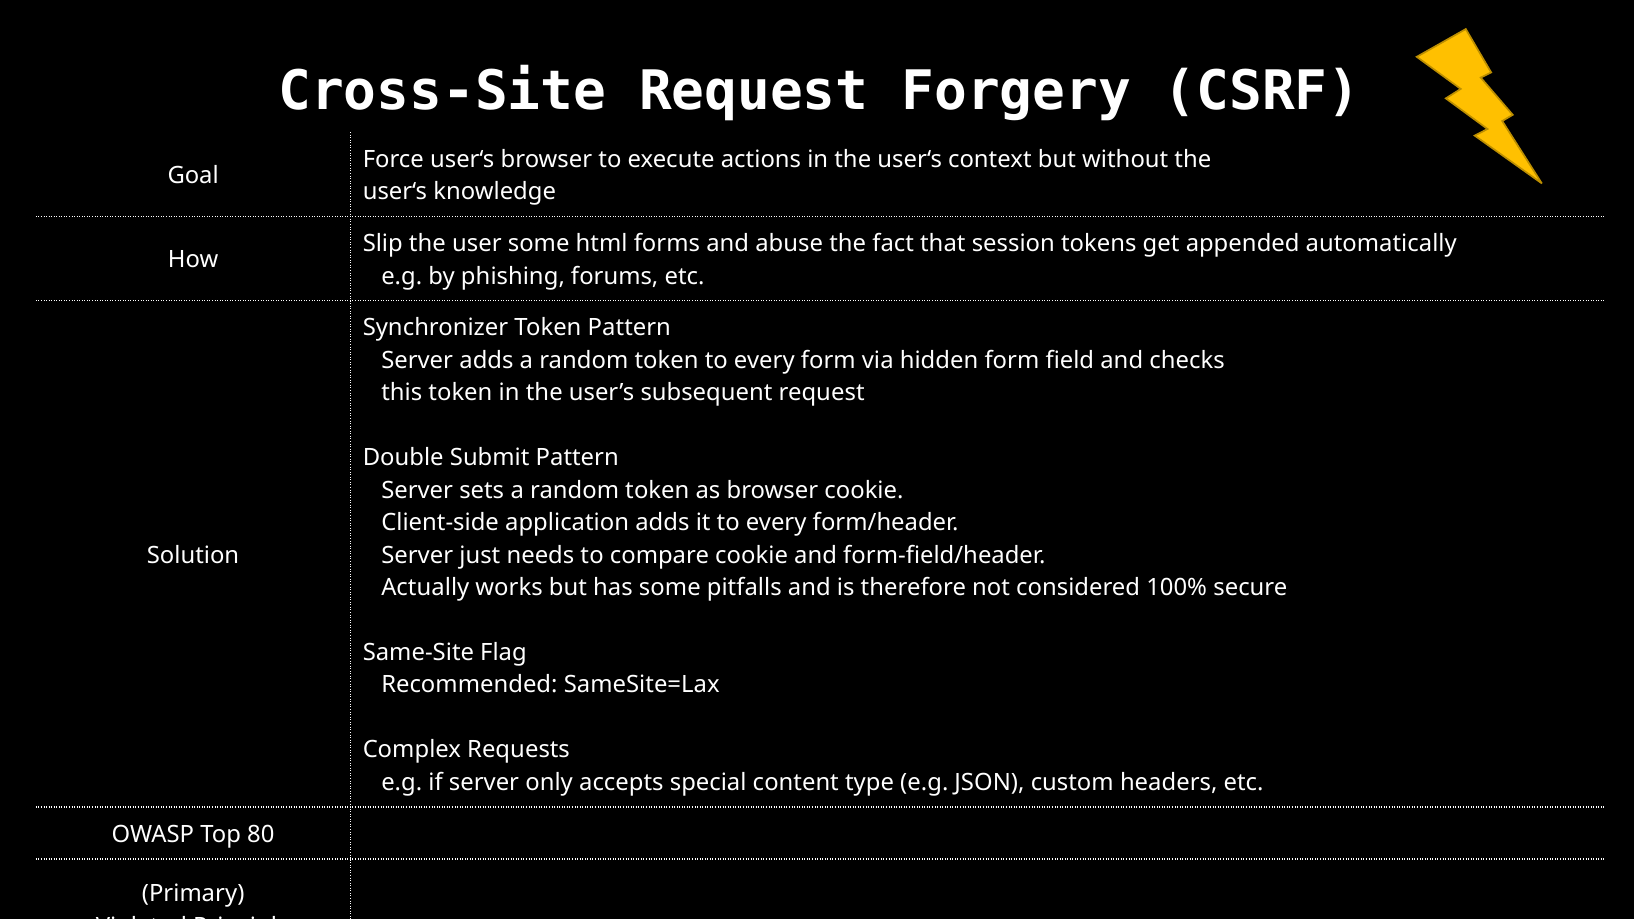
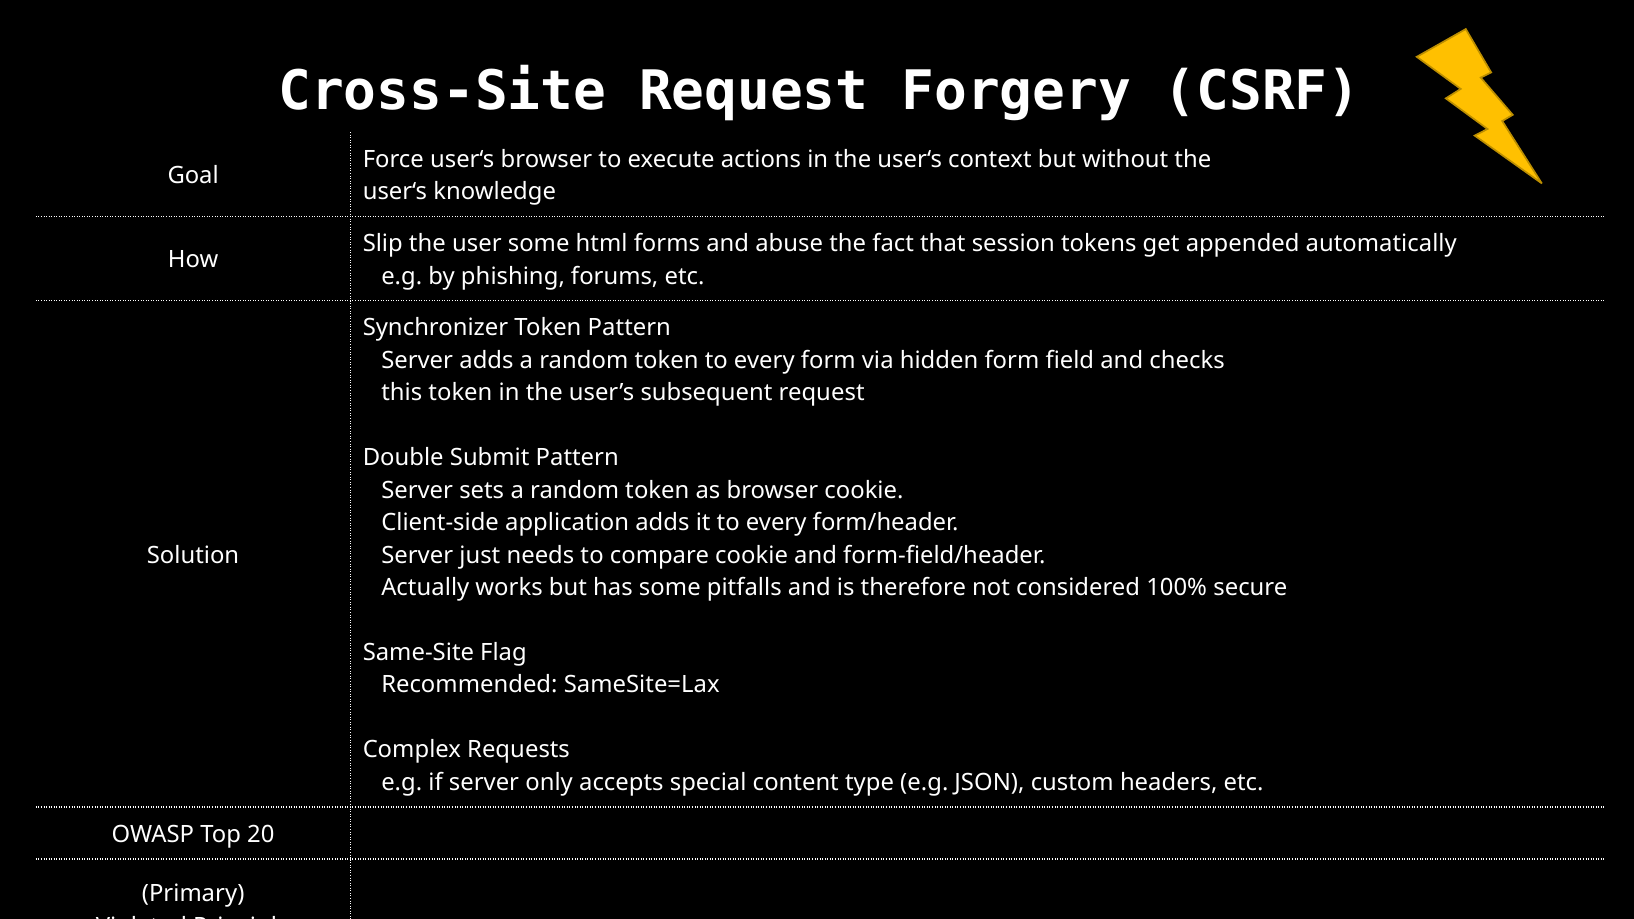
80: 80 -> 20 (261, 834)
